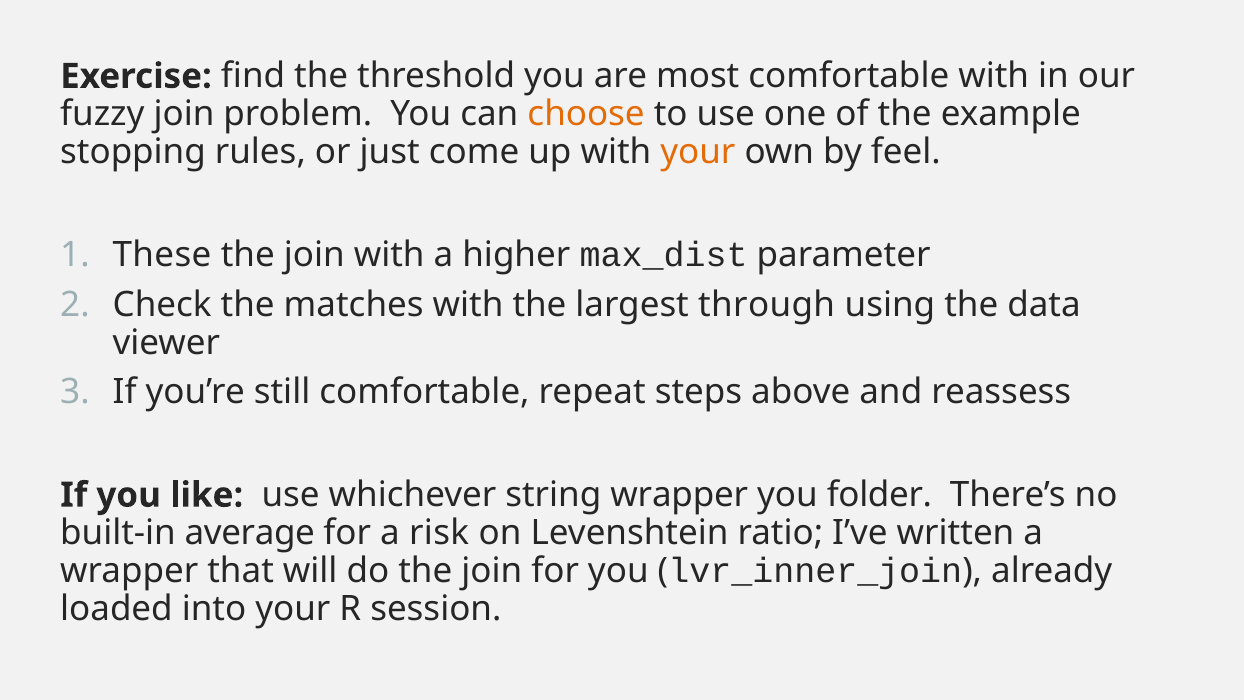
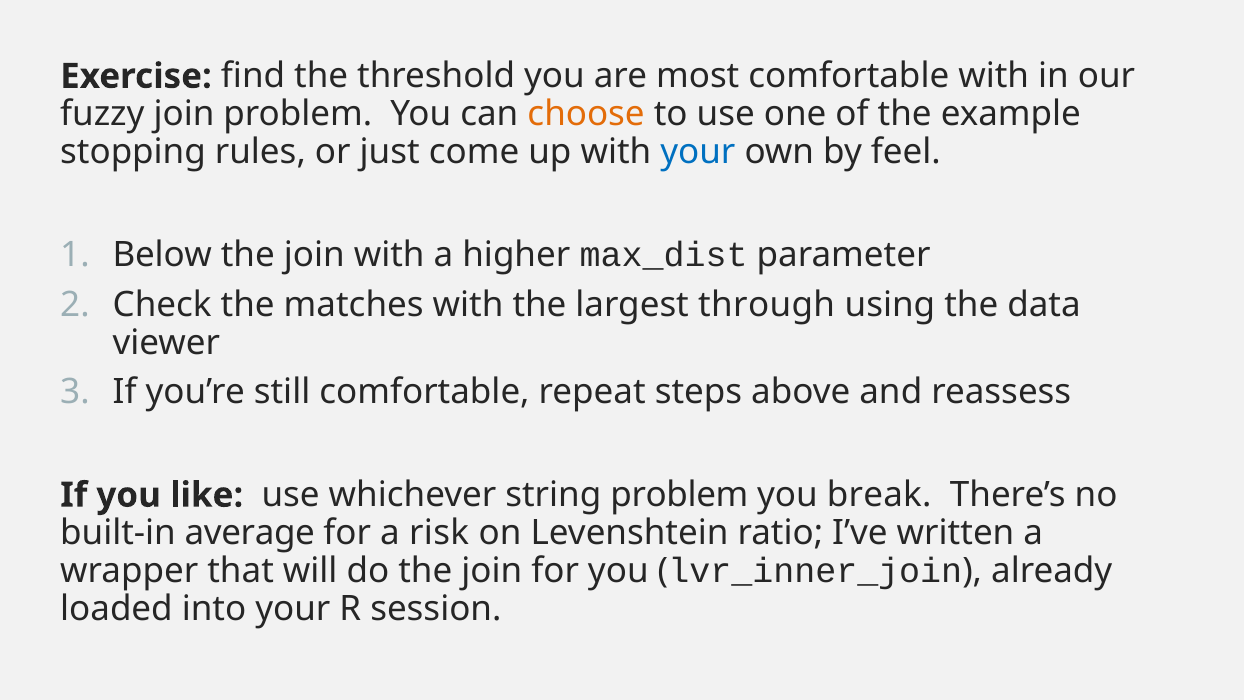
your colour: orange -> blue (698, 152)
These: These -> Below (162, 255)
string wrapper: wrapper -> problem (679, 495)
folder: folder -> break (879, 495)
